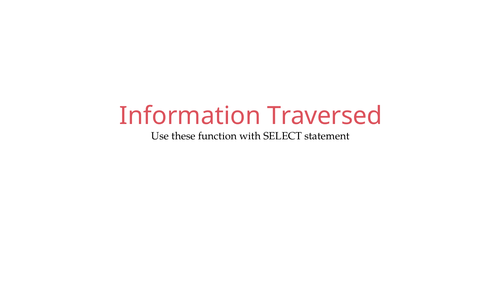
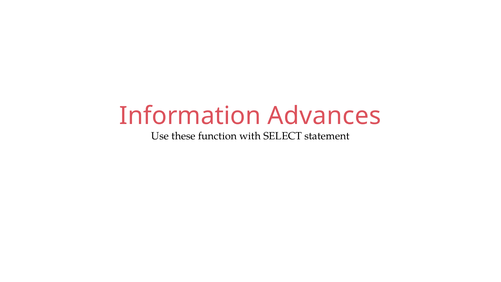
Traversed: Traversed -> Advances (324, 116)
